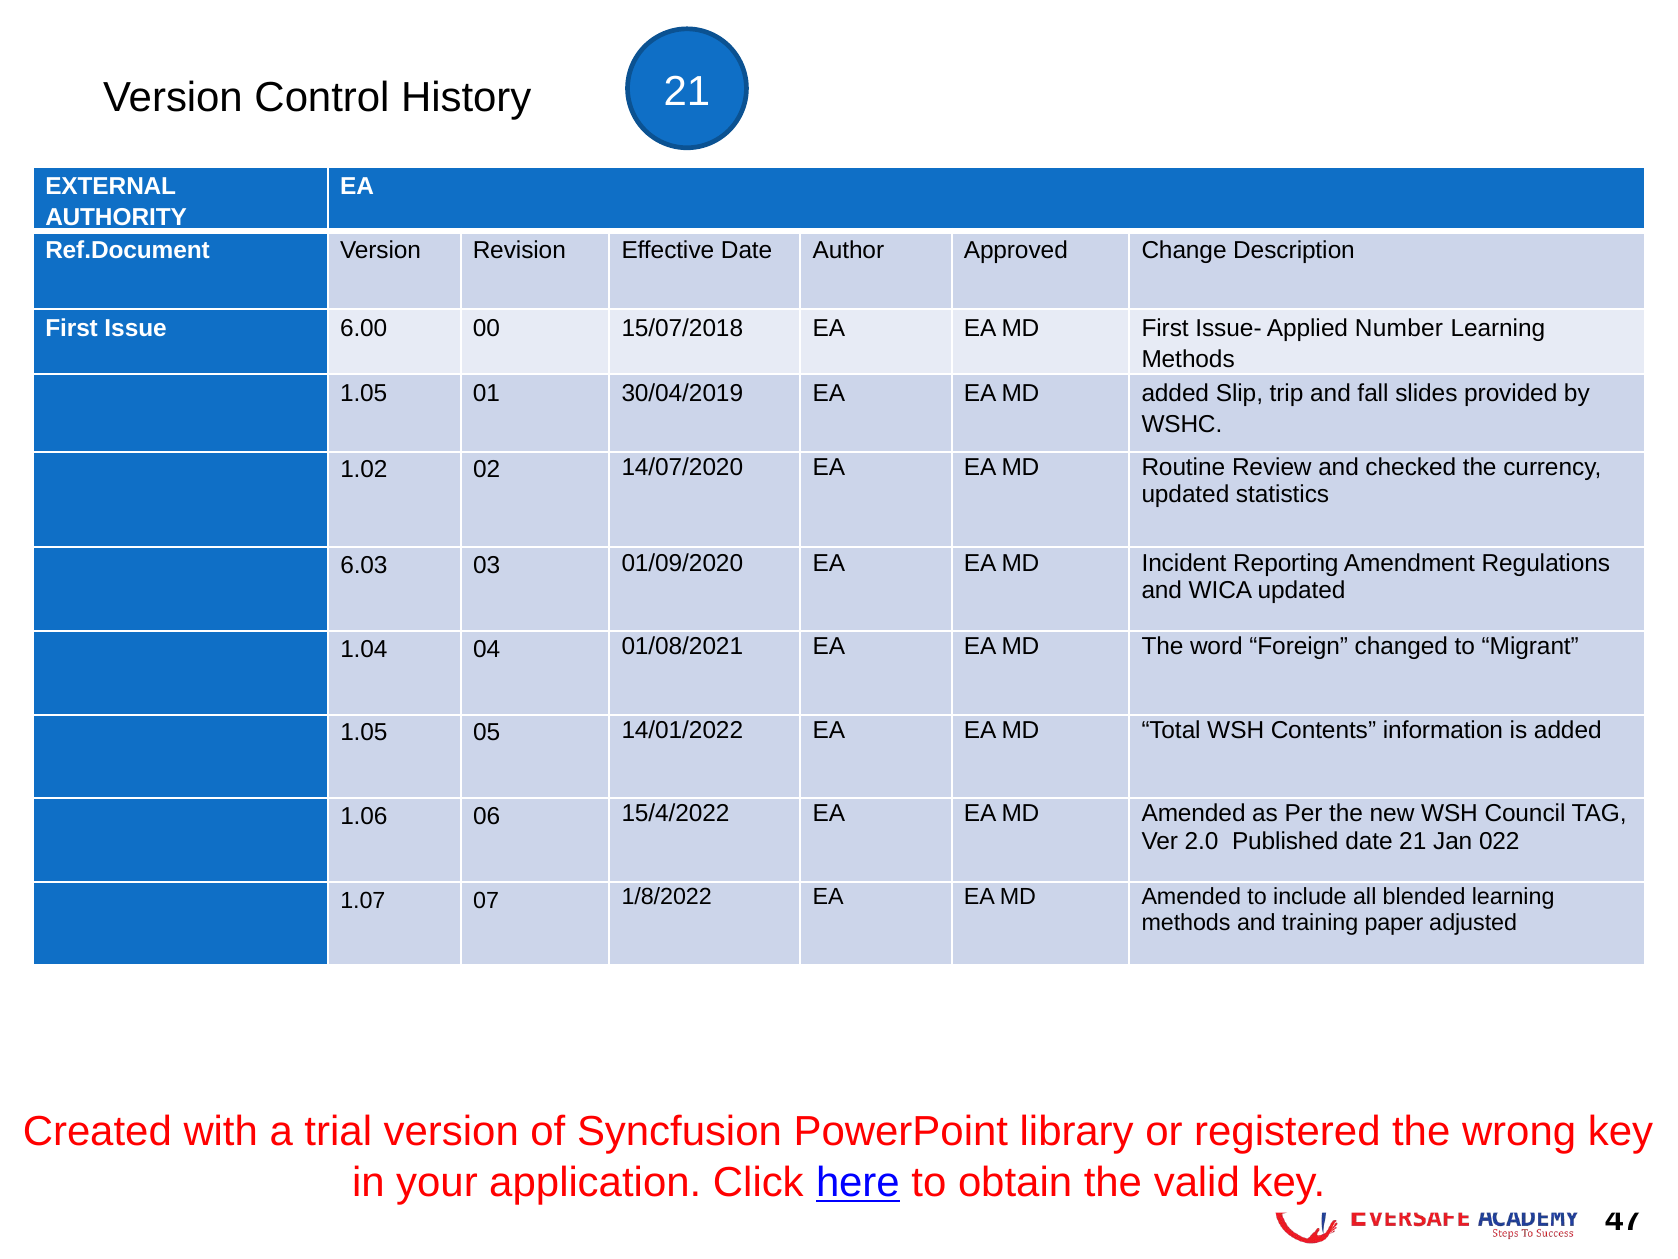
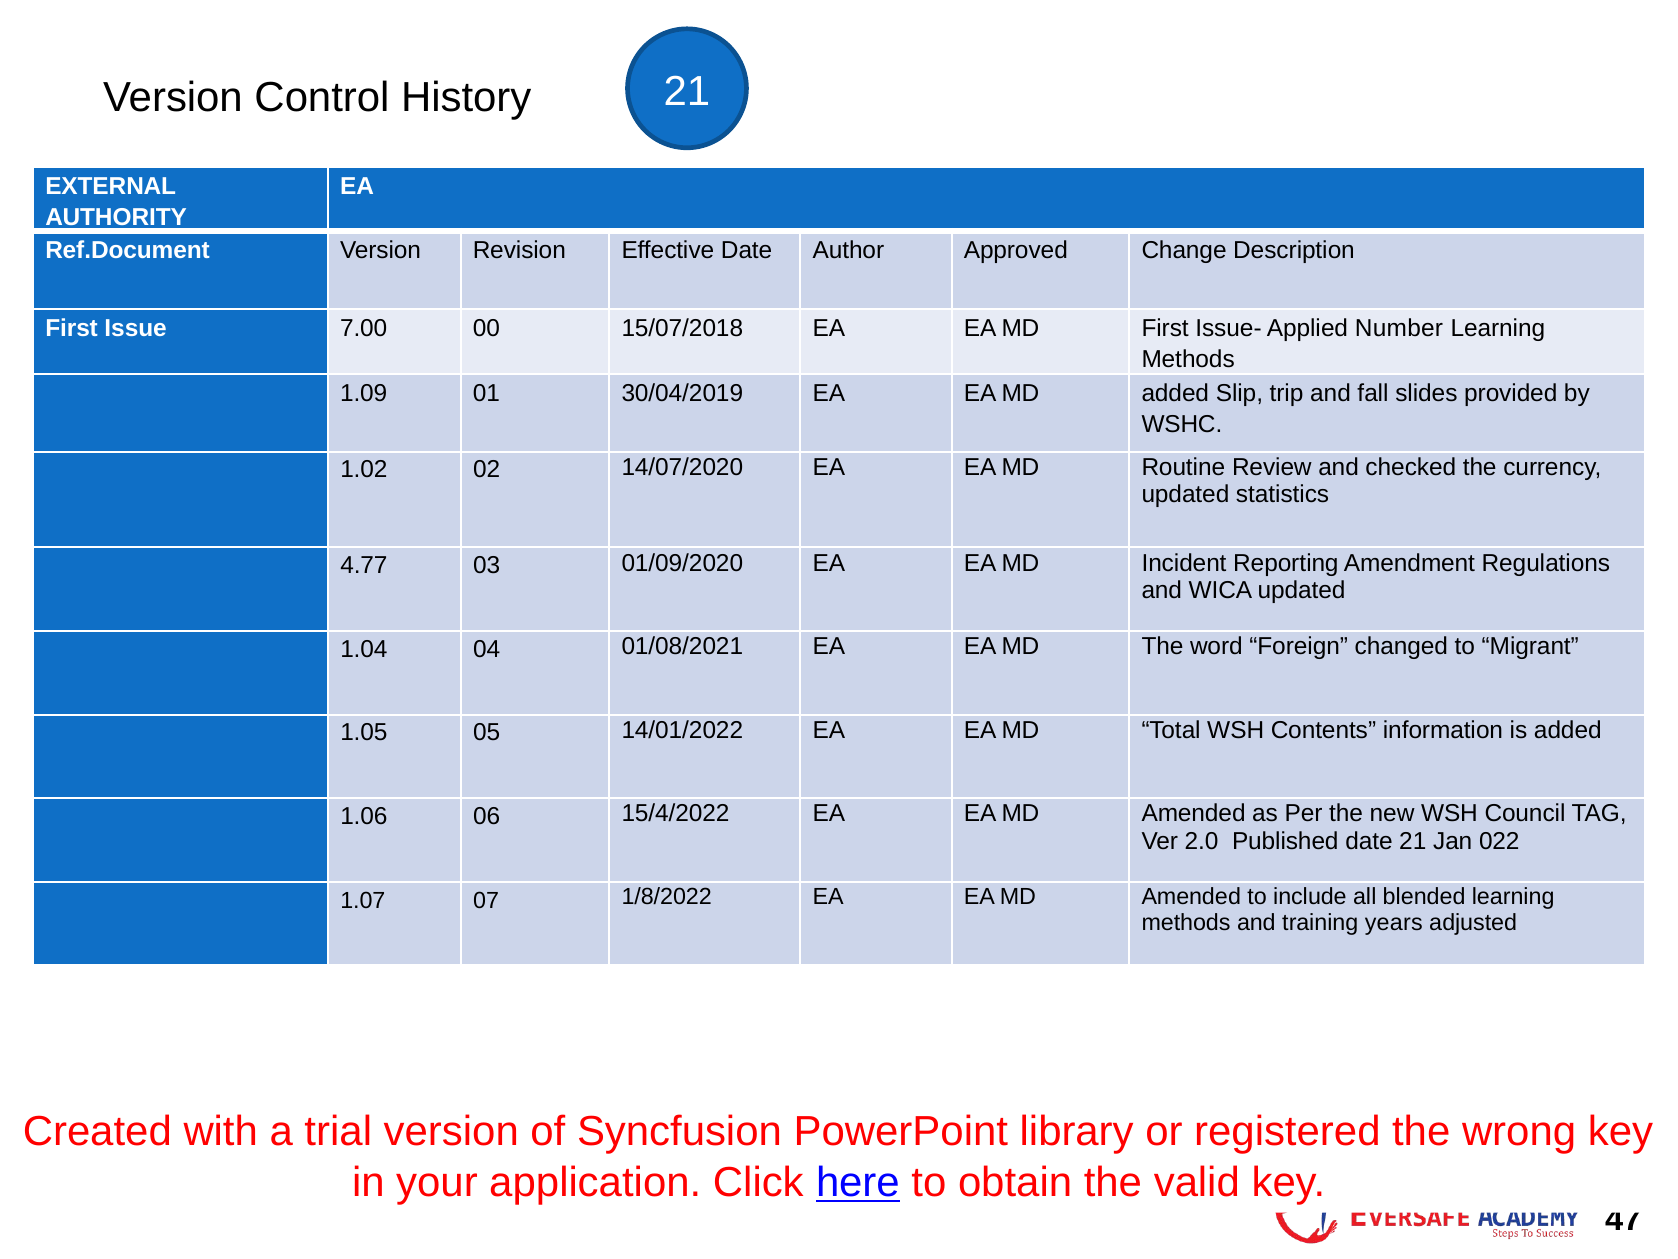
6.00: 6.00 -> 7.00 (364, 329)
1.05: 1.05 -> 1.09 (364, 393)
6.03: 6.03 -> 4.77 (364, 565)
paper: paper -> years (1394, 922)
